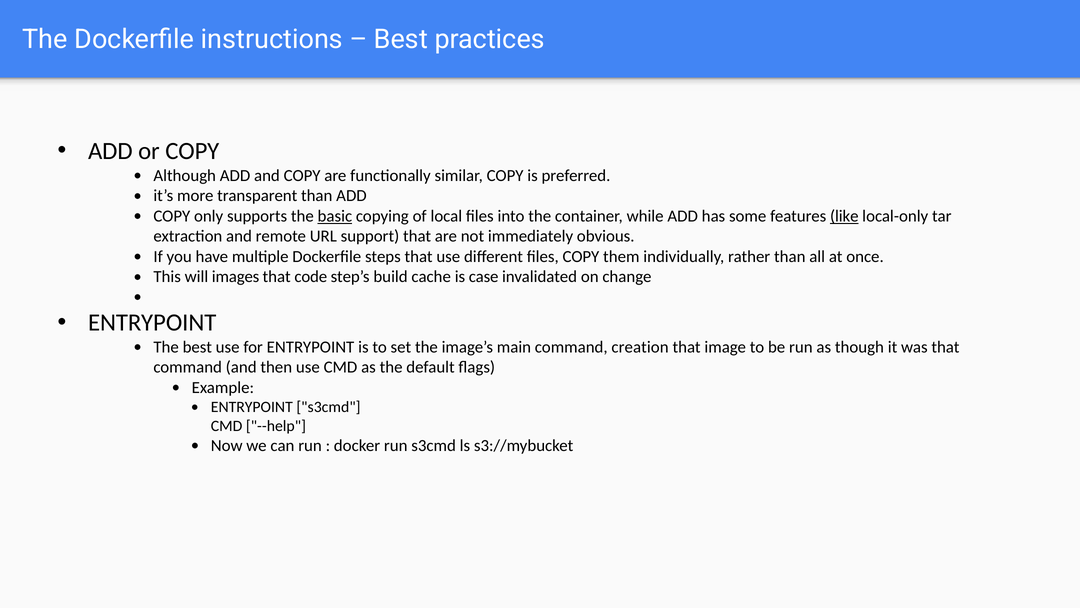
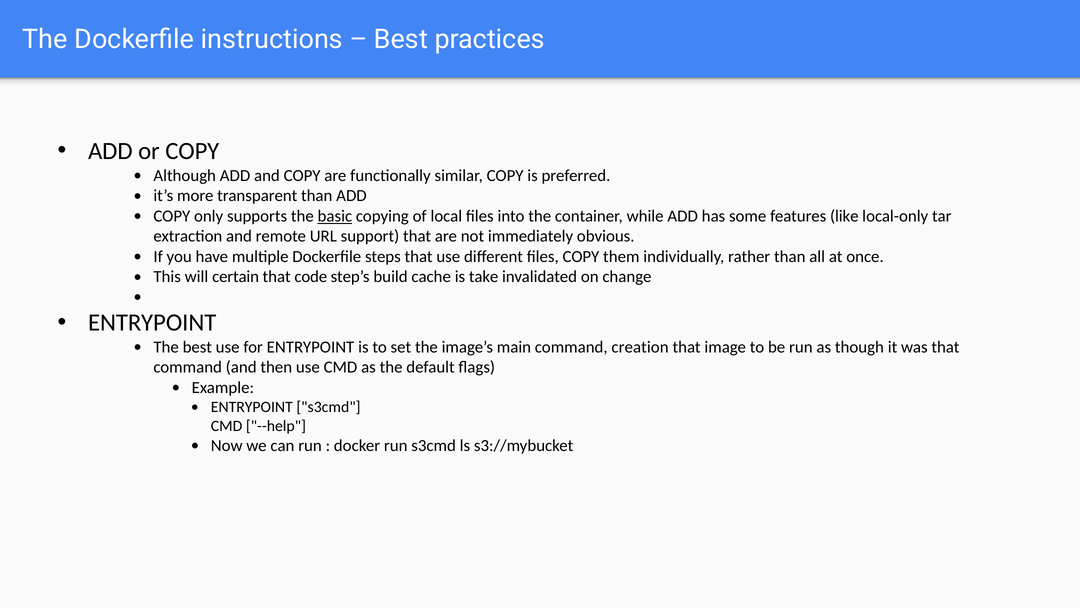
like underline: present -> none (844, 216)
images: images -> certain (236, 277)
case: case -> take (484, 277)
